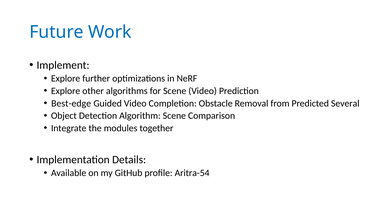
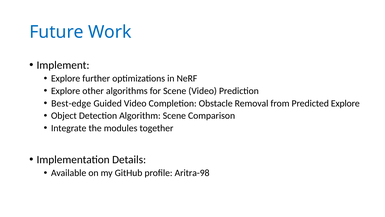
Predicted Several: Several -> Explore (345, 103)
Aritra-54: Aritra-54 -> Aritra-98 (192, 173)
